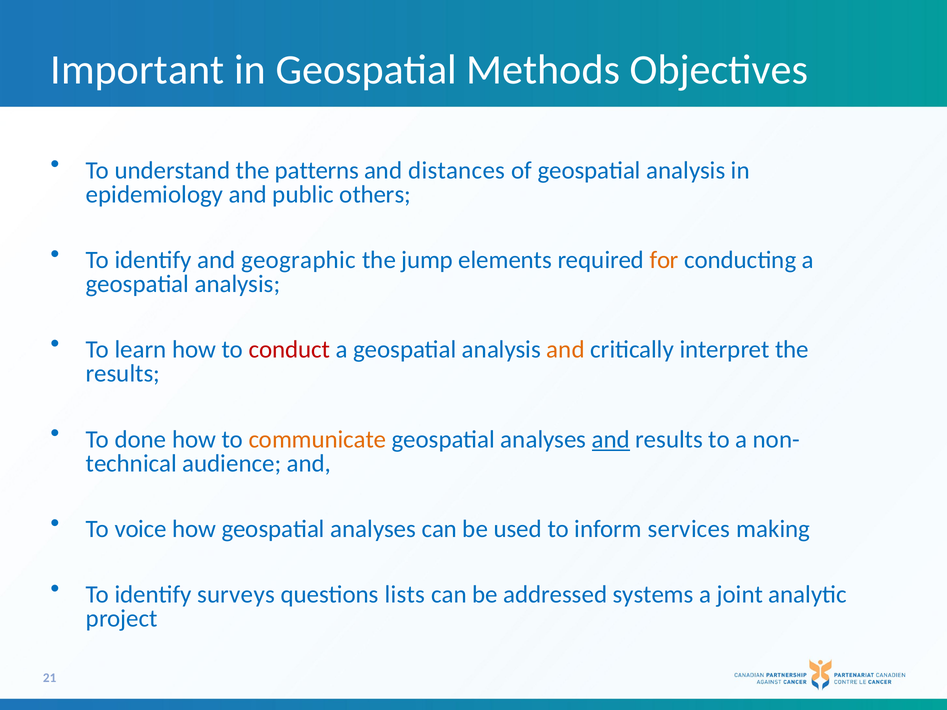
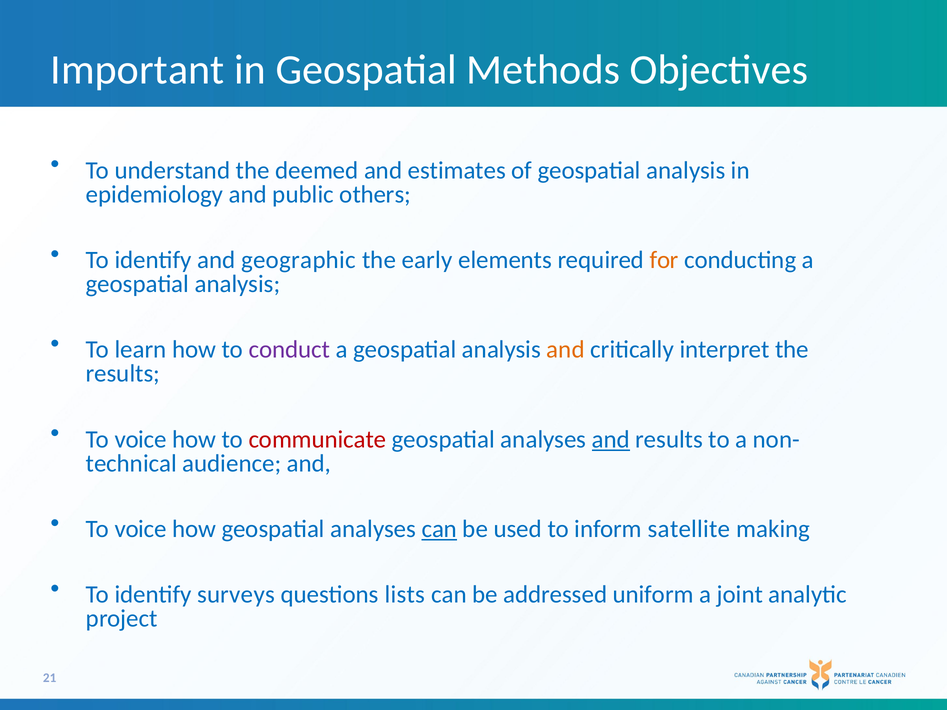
patterns: patterns -> deemed (317, 170)
distances: distances -> estimates (457, 170)
jump: jump -> early (427, 260)
conduct colour: red -> purple (289, 350)
done: done -> voice (141, 440)
communicate colour: orange -> red (317, 440)
can underline: none -> present (439, 529)
services: services -> satellite (689, 529)
systems: systems -> uniform (653, 595)
